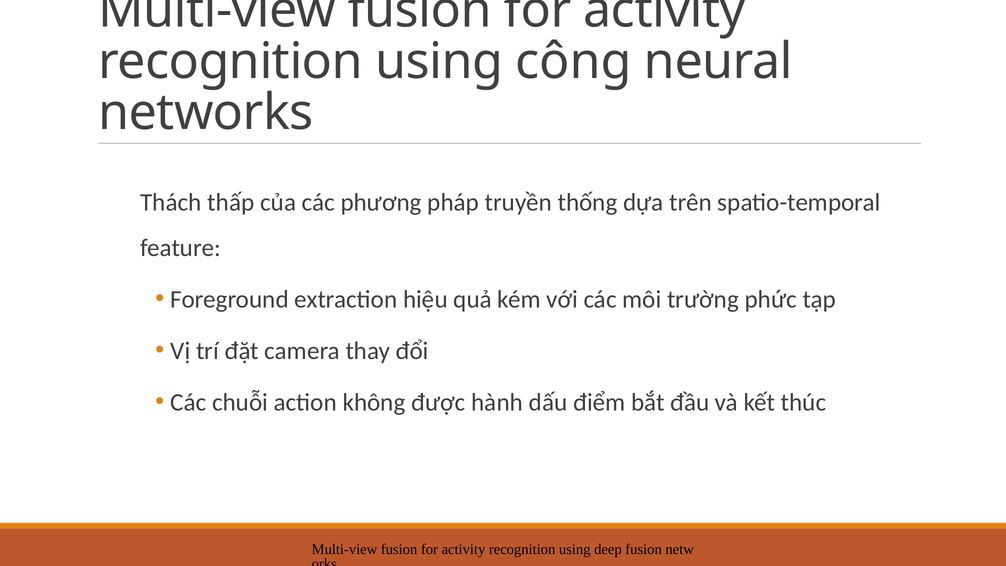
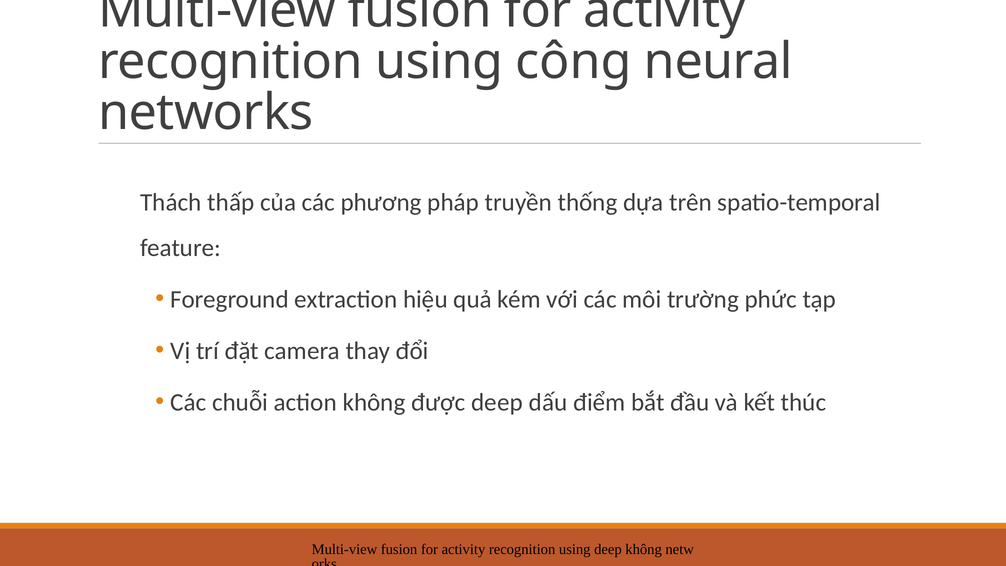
được hành: hành -> deep (497, 402)
deep fusion: fusion -> không (644, 549)
